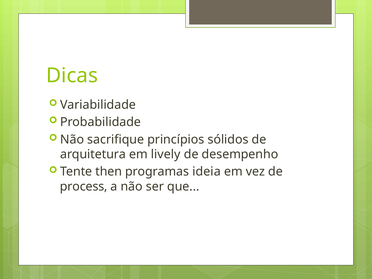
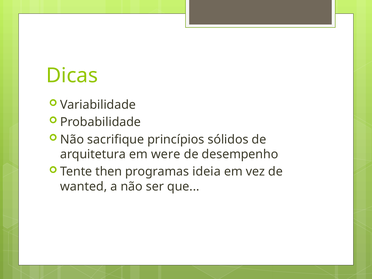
lively: lively -> were (166, 154)
process: process -> wanted (84, 187)
